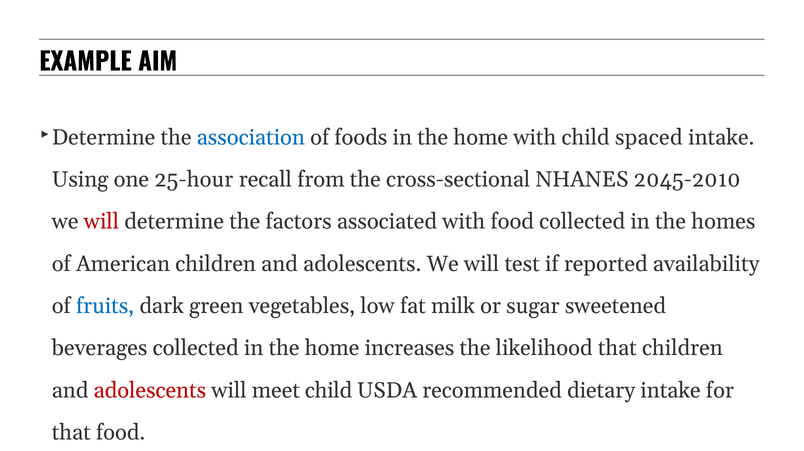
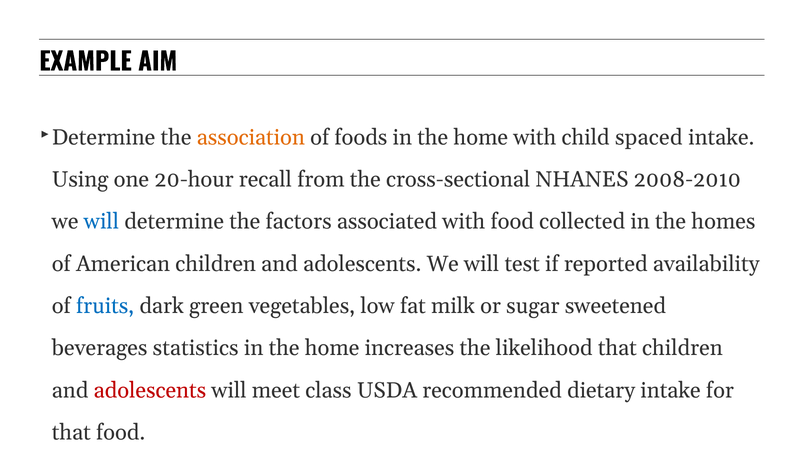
association colour: blue -> orange (251, 137)
25-hour: 25-hour -> 20-hour (194, 180)
2045-2010: 2045-2010 -> 2008-2010 (687, 180)
will colour: red -> blue (101, 222)
beverages collected: collected -> statistics (196, 349)
meet child: child -> class (328, 391)
